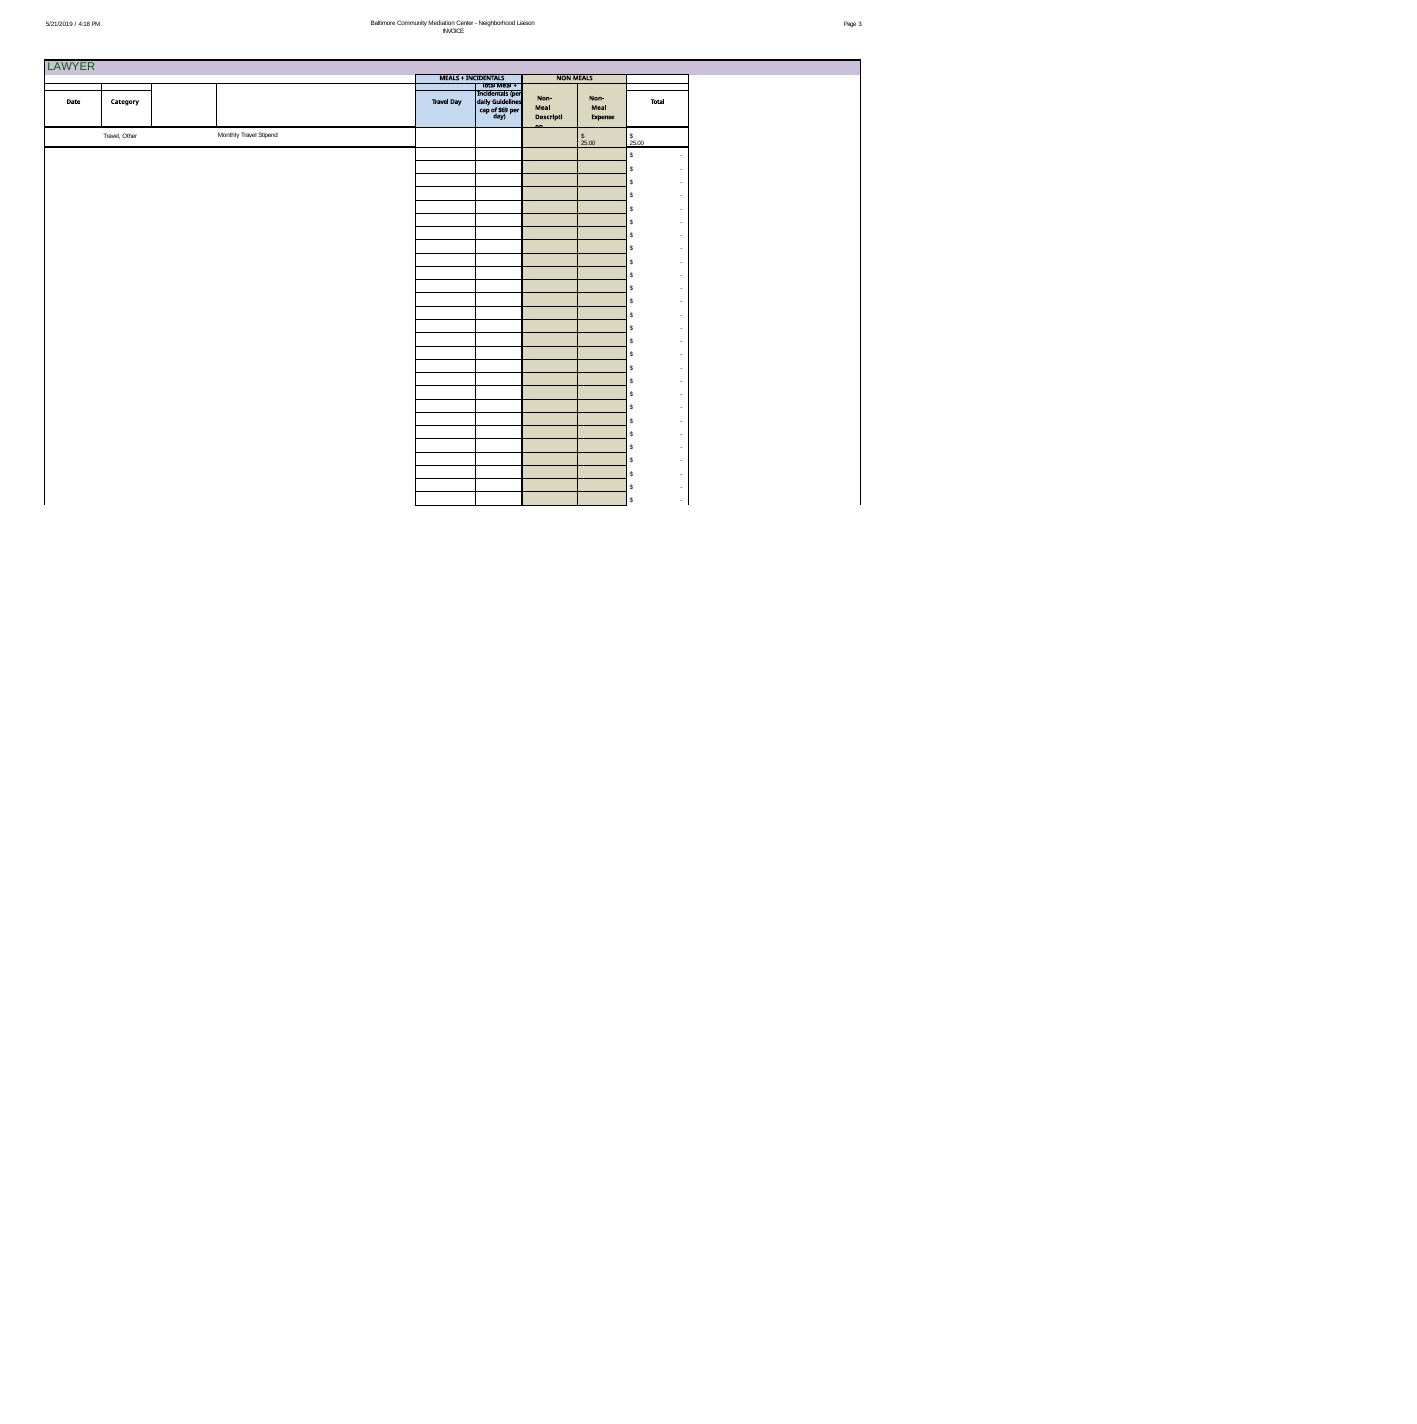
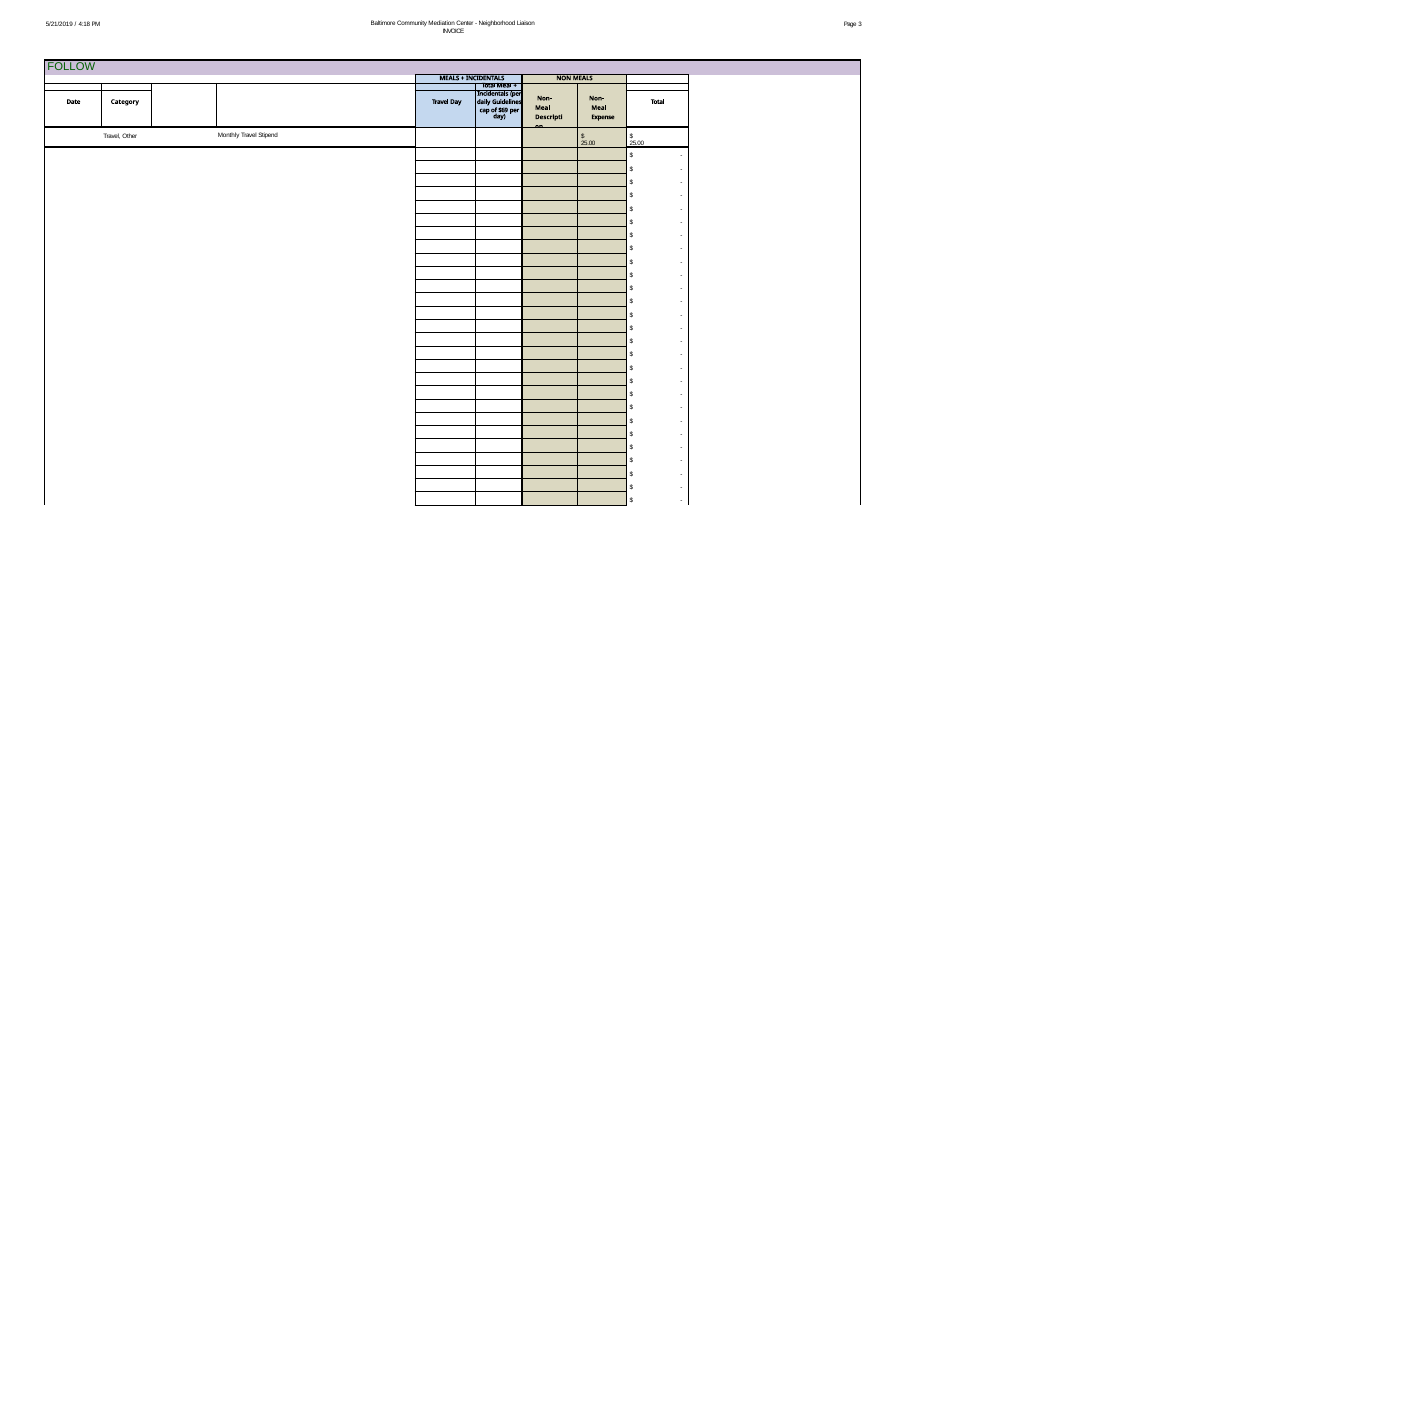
LAWYER: LAWYER -> FOLLOW (71, 67)
